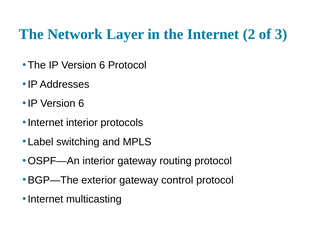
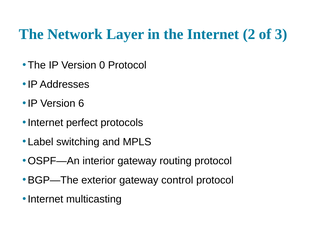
The IP Version 6: 6 -> 0 (102, 65)
Internet interior: interior -> perfect (82, 123)
